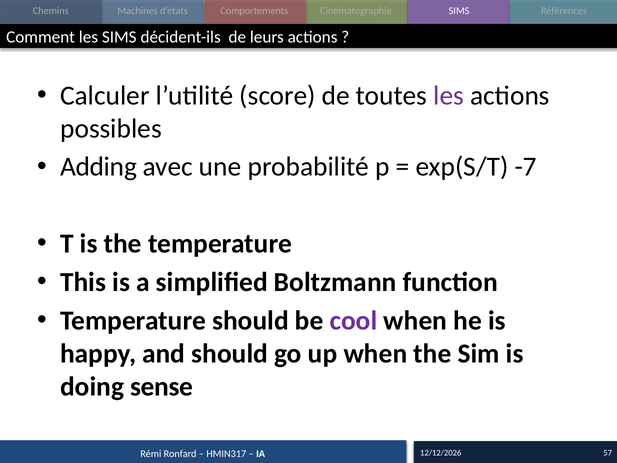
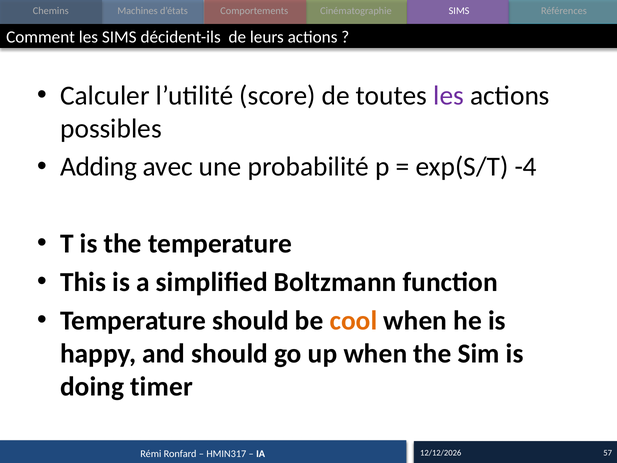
-7: -7 -> -4 (526, 167)
cool colour: purple -> orange (353, 321)
sense: sense -> timer (161, 386)
